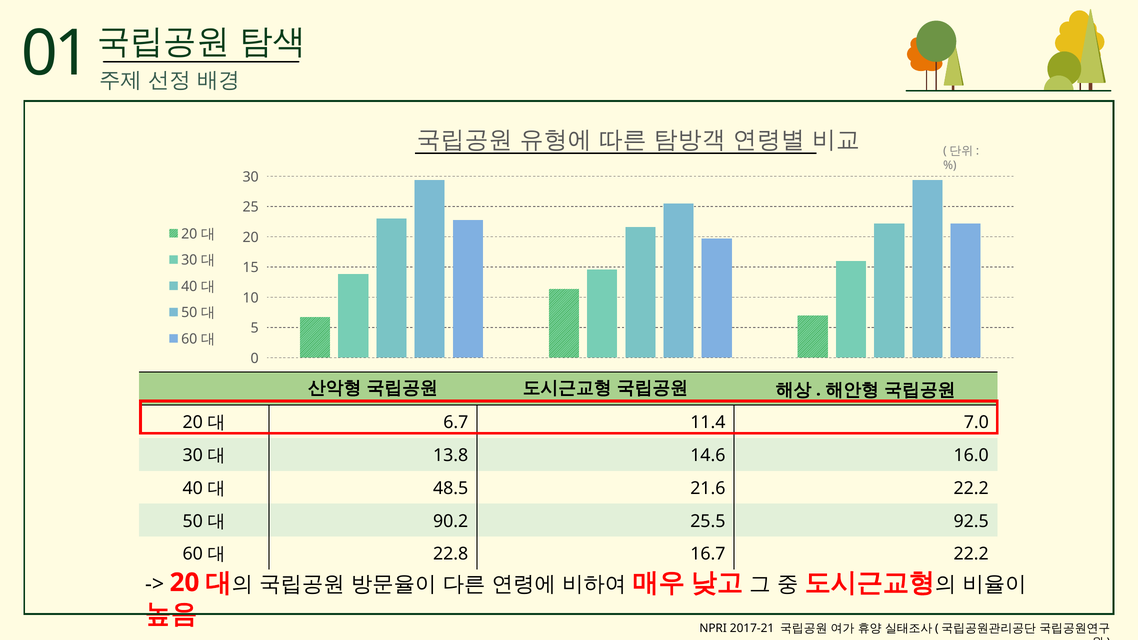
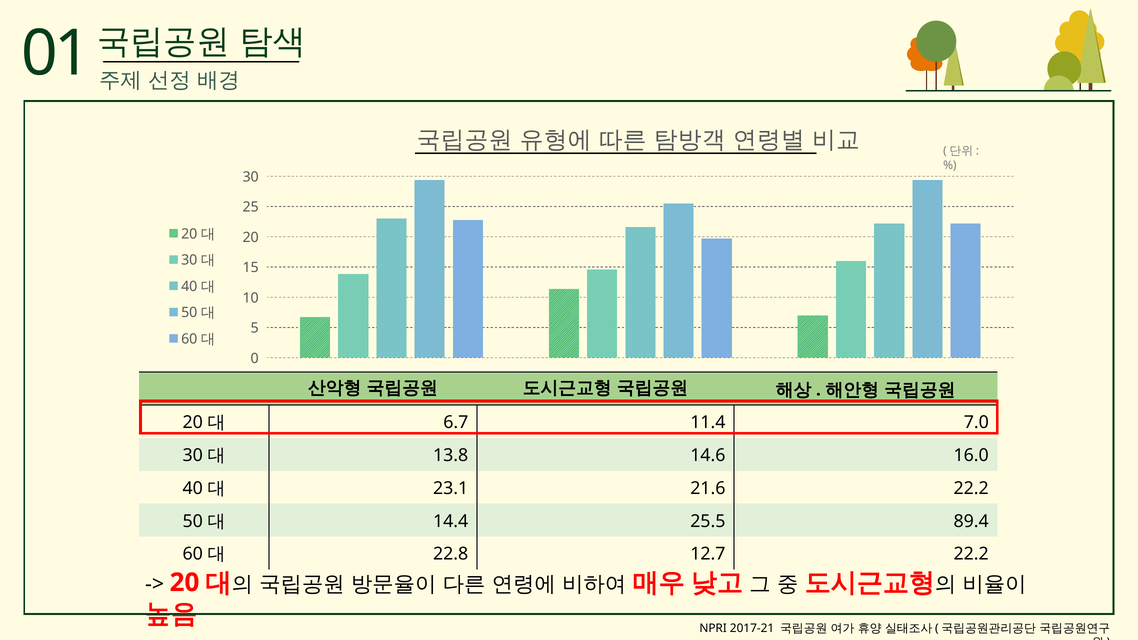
48.5: 48.5 -> 23.1 (451, 488)
90.2: 90.2 -> 14.4 (451, 521)
92.5: 92.5 -> 89.4 (971, 521)
16.7: 16.7 -> 12.7 (708, 554)
